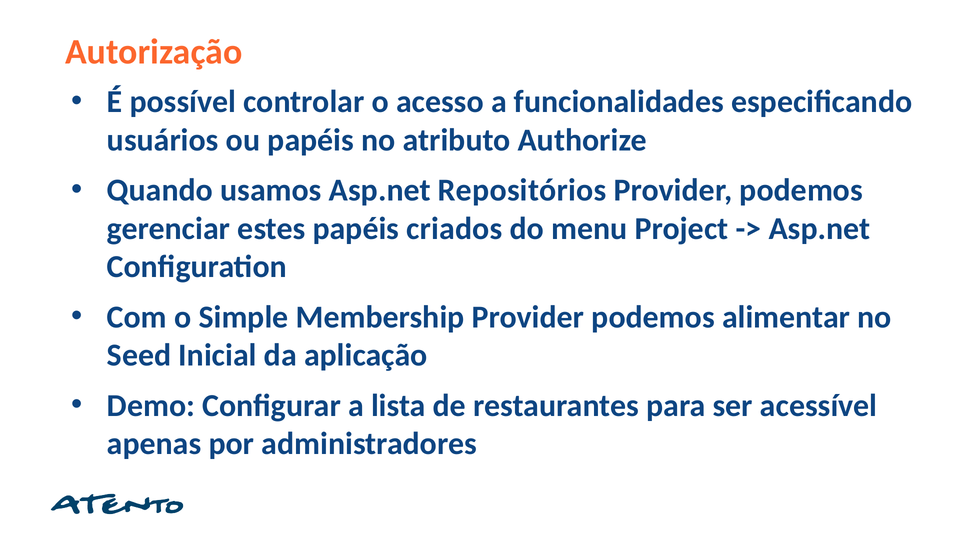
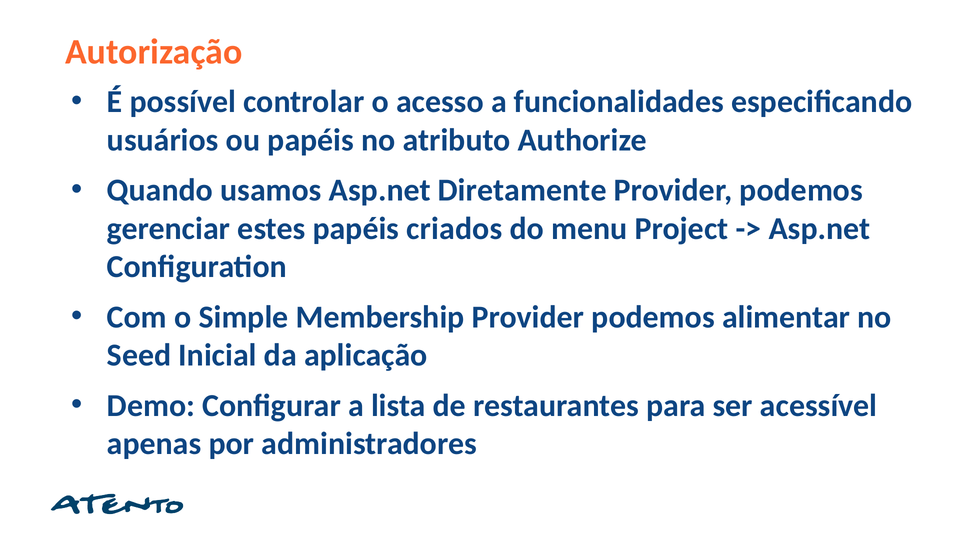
Repositórios: Repositórios -> Diretamente (522, 190)
